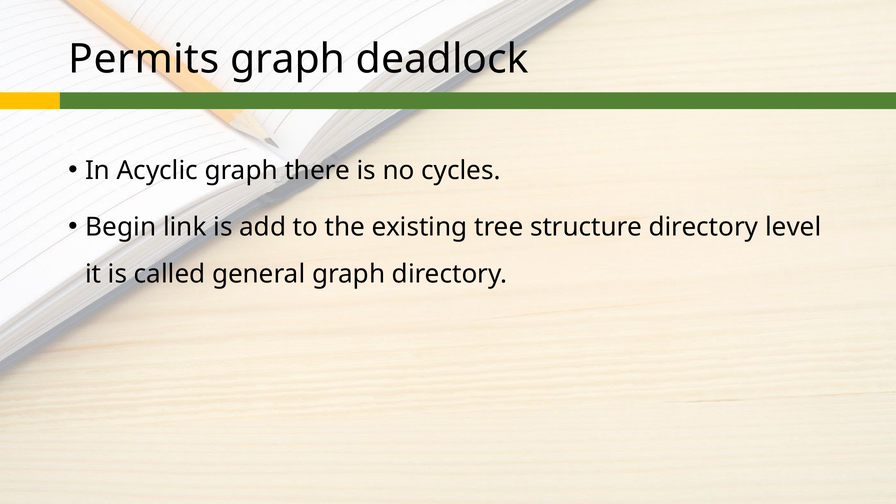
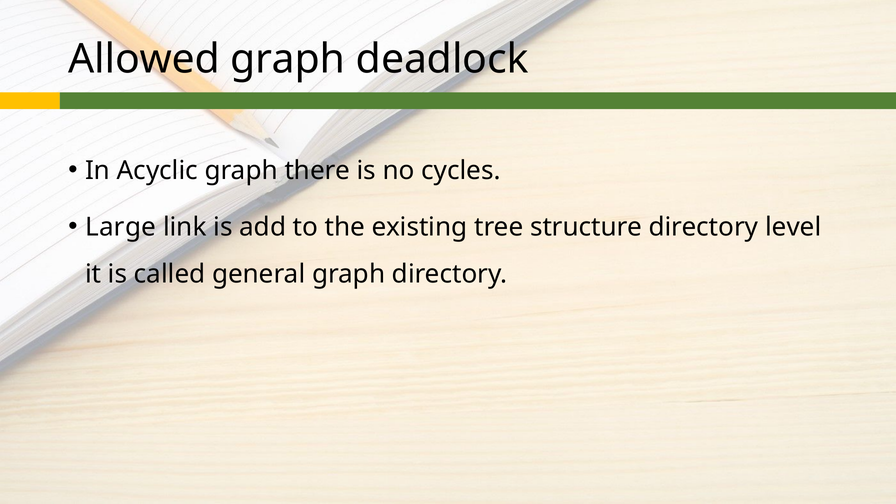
Permits: Permits -> Allowed (144, 59)
Begin: Begin -> Large (121, 227)
